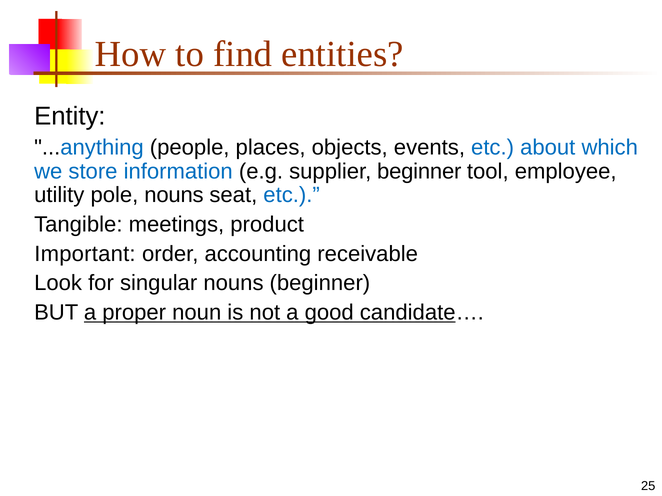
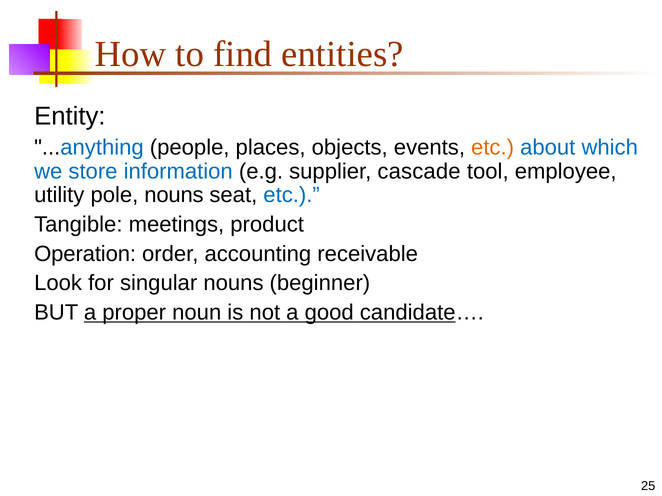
etc colour: blue -> orange (493, 148)
supplier beginner: beginner -> cascade (419, 172)
Important: Important -> Operation (85, 254)
